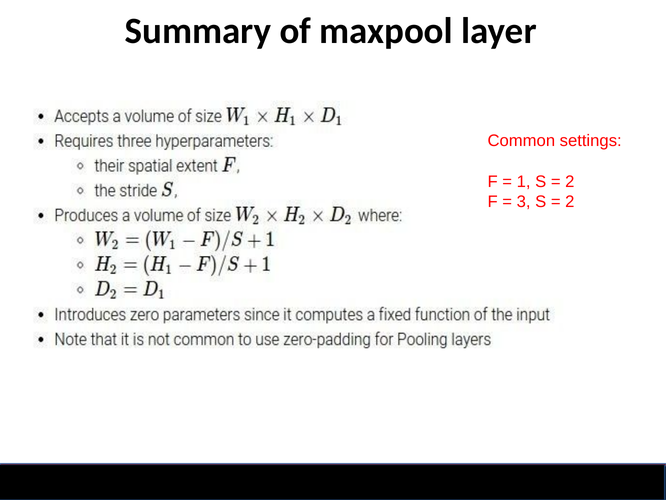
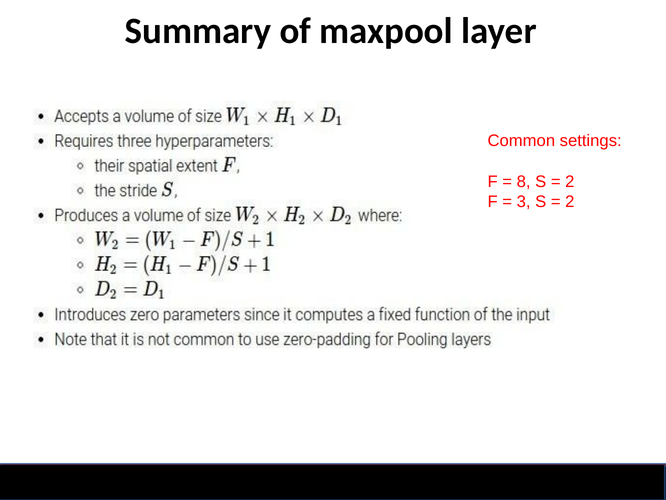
1: 1 -> 8 (524, 182)
